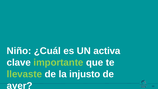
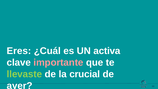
Niño: Niño -> Eres (19, 51)
importante colour: light green -> pink (58, 62)
injusto: injusto -> crucial (85, 74)
